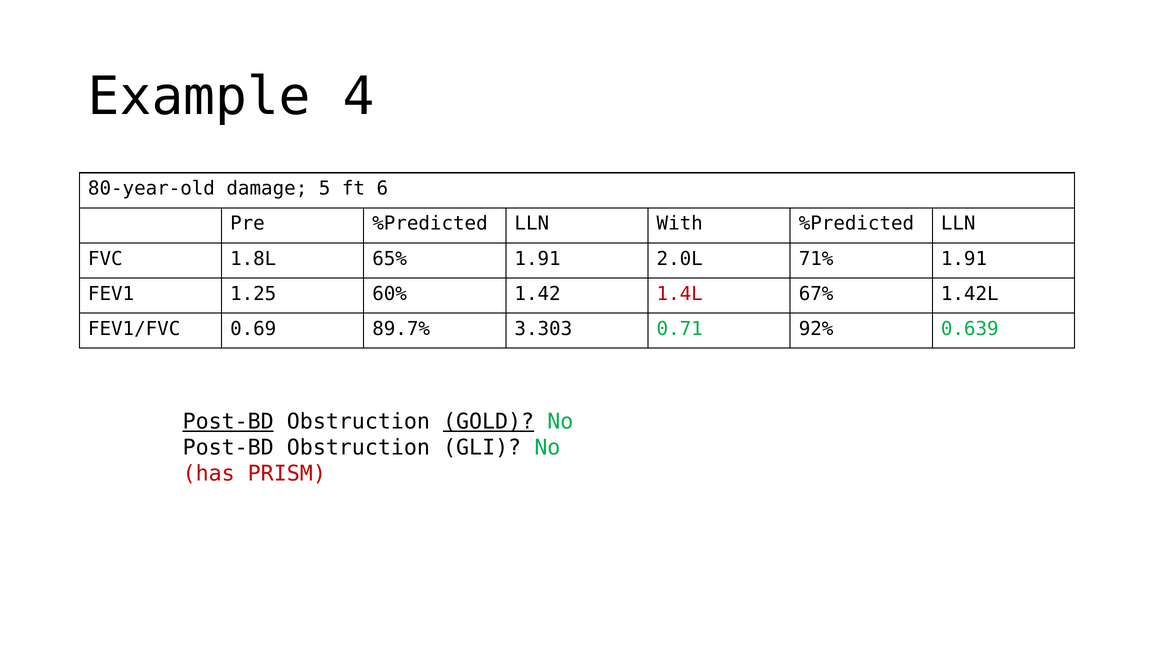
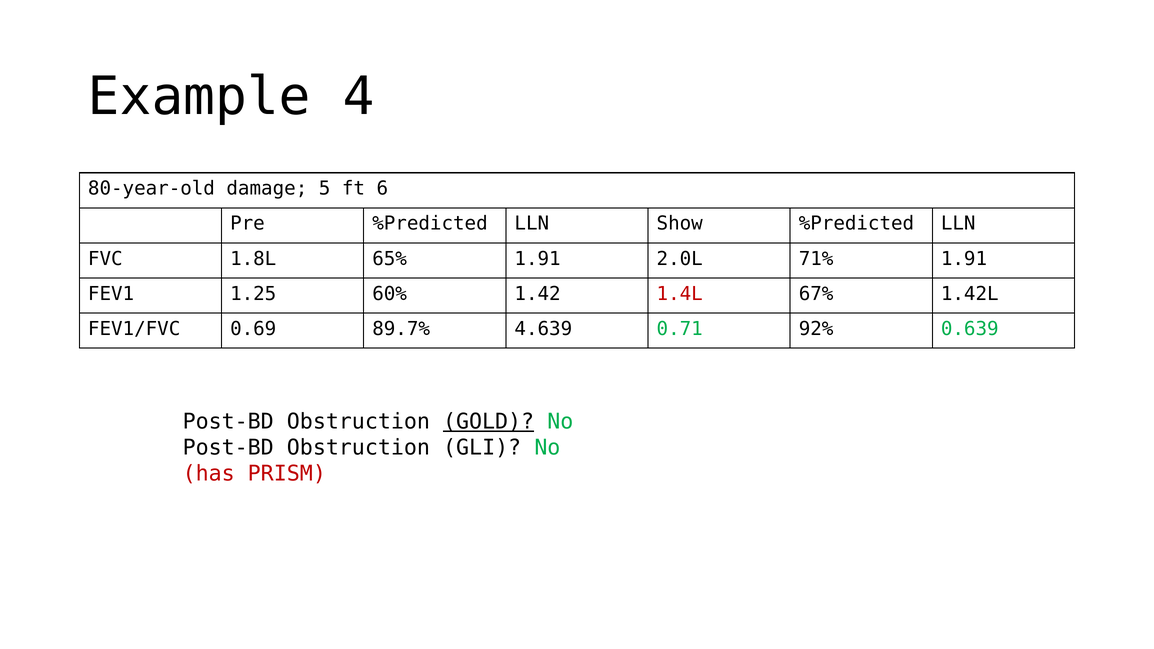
With: With -> Show (680, 224)
3.303: 3.303 -> 4.639 (543, 329)
Post-BD underline: present -> none (228, 422)
